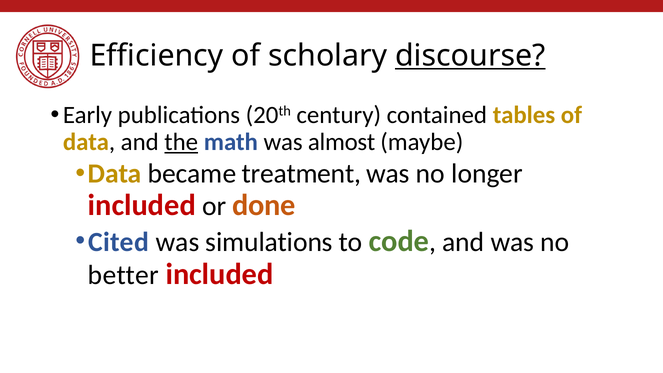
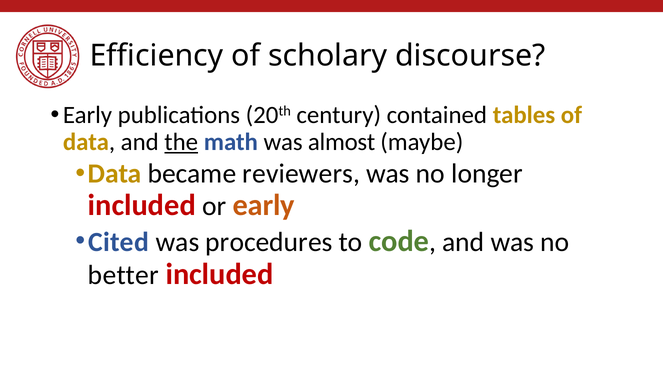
discourse underline: present -> none (470, 56)
treatment: treatment -> reviewers (301, 174)
or done: done -> early (264, 205)
simulations: simulations -> procedures (269, 242)
